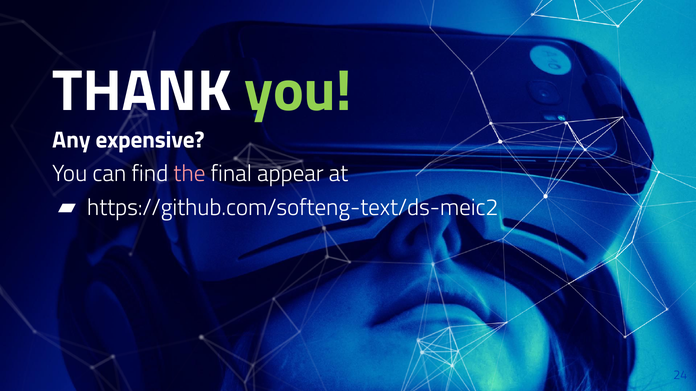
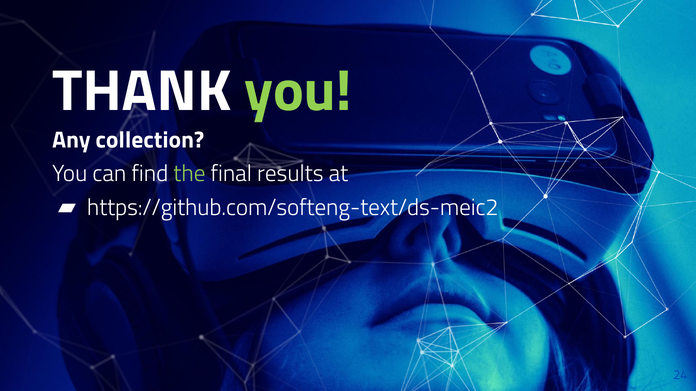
expensive: expensive -> collection (150, 140)
the colour: pink -> light green (189, 174)
appear: appear -> results (290, 174)
